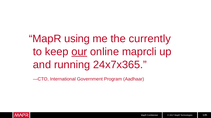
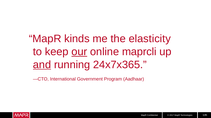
using: using -> kinds (77, 39)
currently: currently -> elasticity (150, 39)
and underline: none -> present (42, 65)
